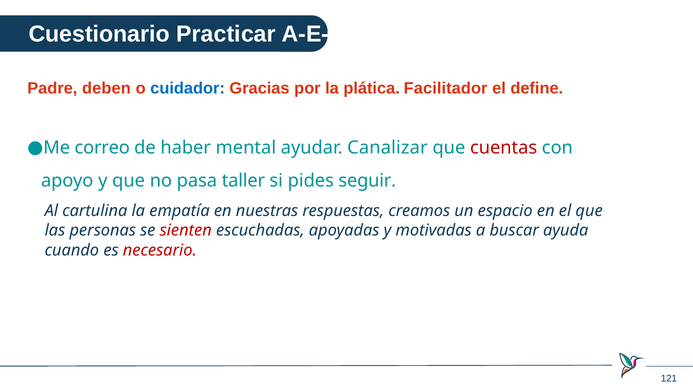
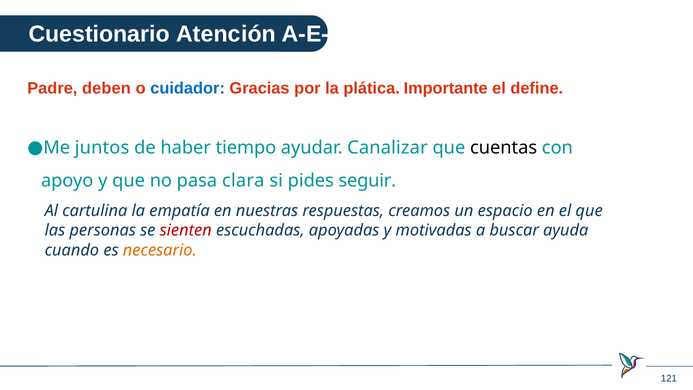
Practicar: Practicar -> Atención (226, 34)
Facilitador: Facilitador -> Importante (446, 88)
correo: correo -> juntos (102, 148)
mental: mental -> tiempo (246, 148)
cuentas colour: red -> black (504, 148)
taller: taller -> clara (243, 181)
necesario colour: red -> orange (160, 250)
